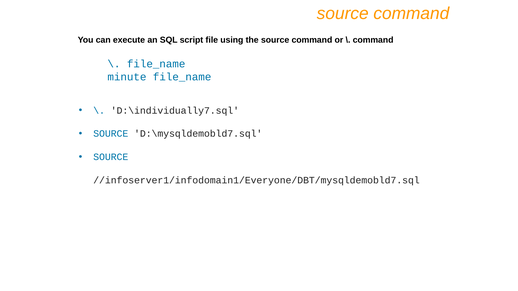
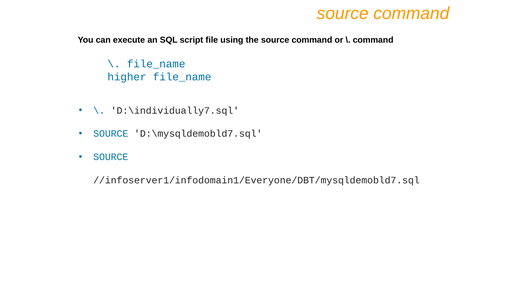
minute: minute -> higher (127, 77)
